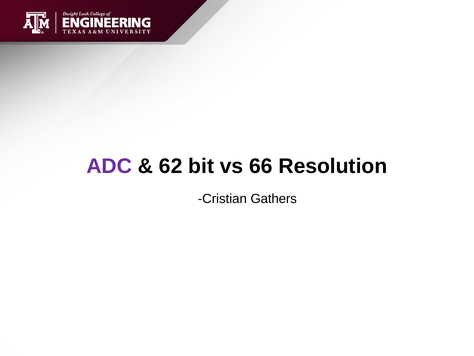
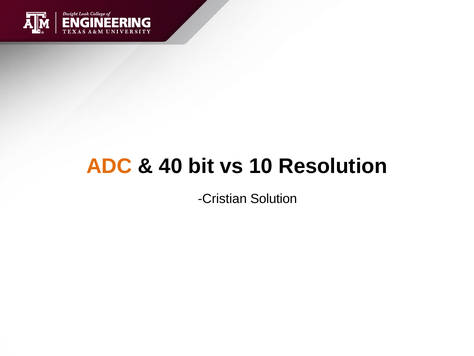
ADC colour: purple -> orange (109, 166)
62: 62 -> 40 (171, 166)
66: 66 -> 10 (261, 166)
Gathers: Gathers -> Solution (274, 199)
